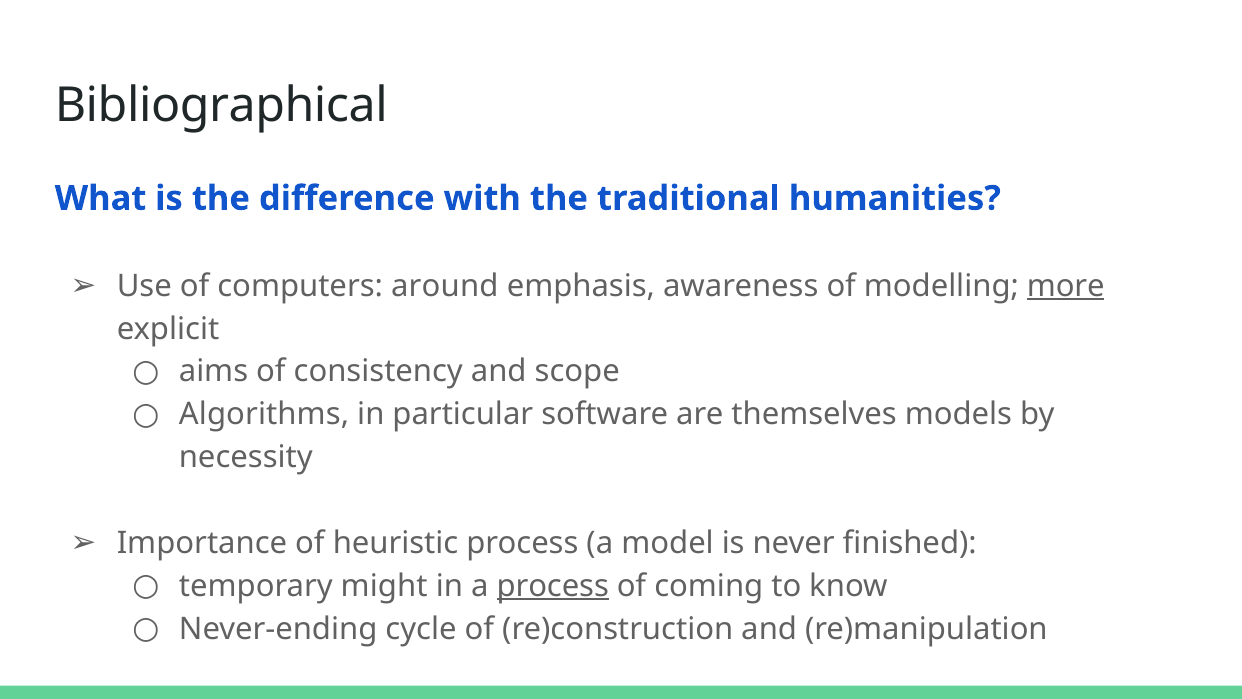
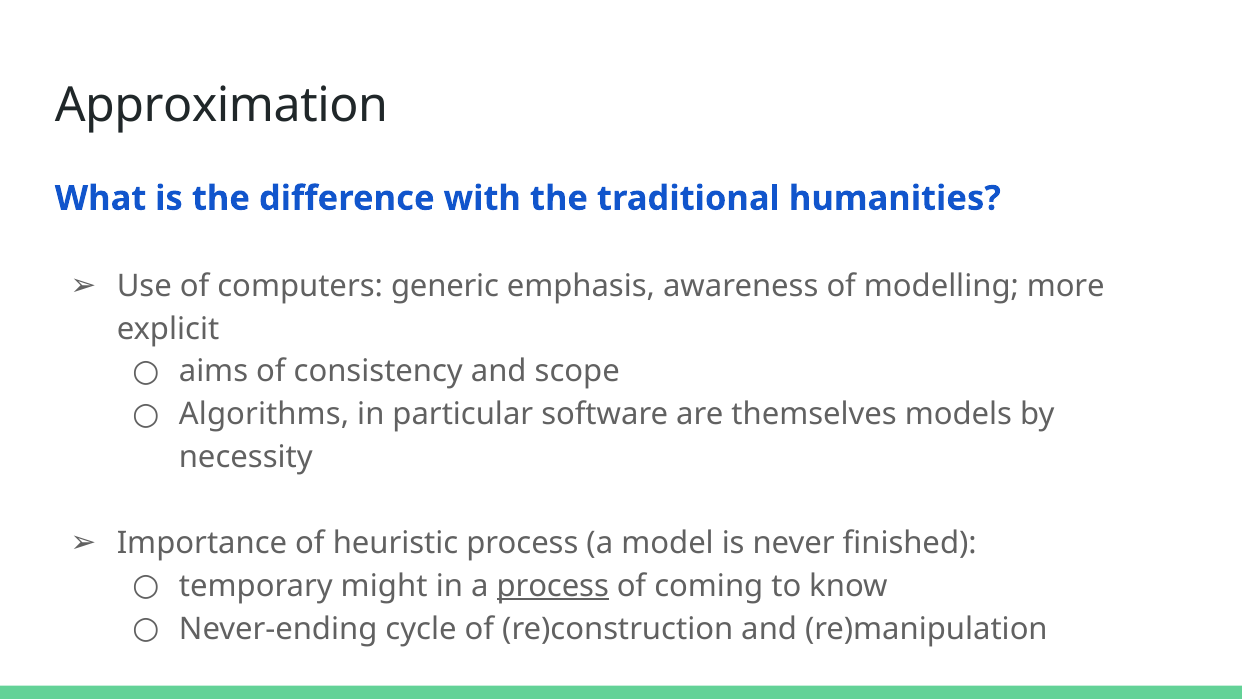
Bibliographical: Bibliographical -> Approximation (221, 105)
around: around -> generic (445, 286)
more underline: present -> none (1066, 286)
